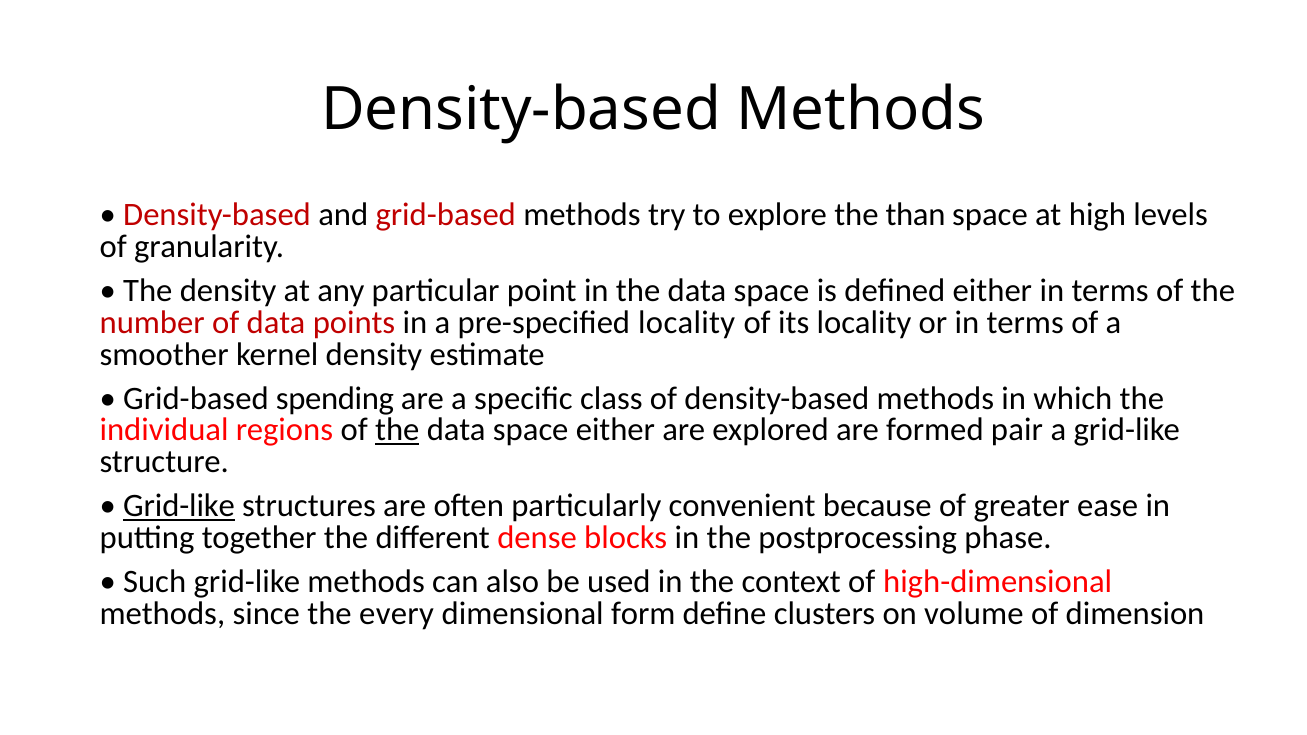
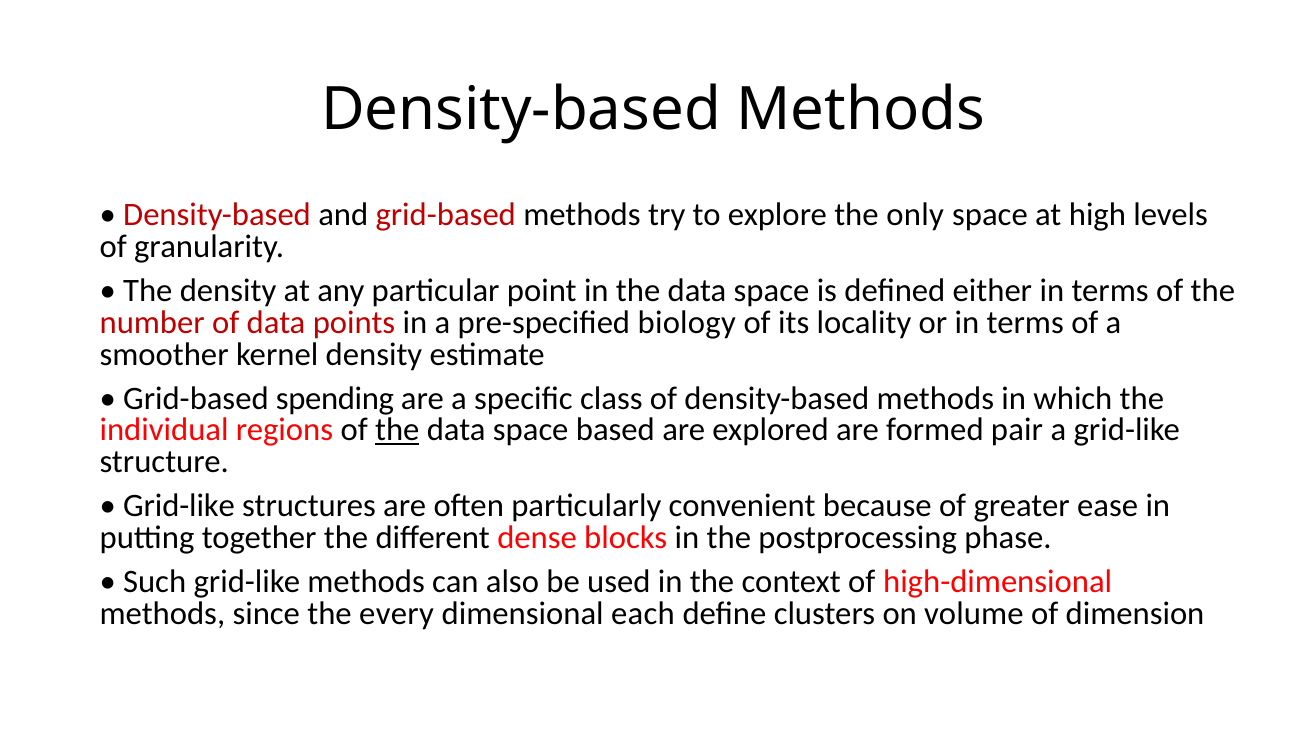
than: than -> only (915, 215)
pre-specified locality: locality -> biology (687, 323)
space either: either -> based (615, 430)
Grid-like underline: present -> none (179, 506)
form: form -> each (643, 614)
